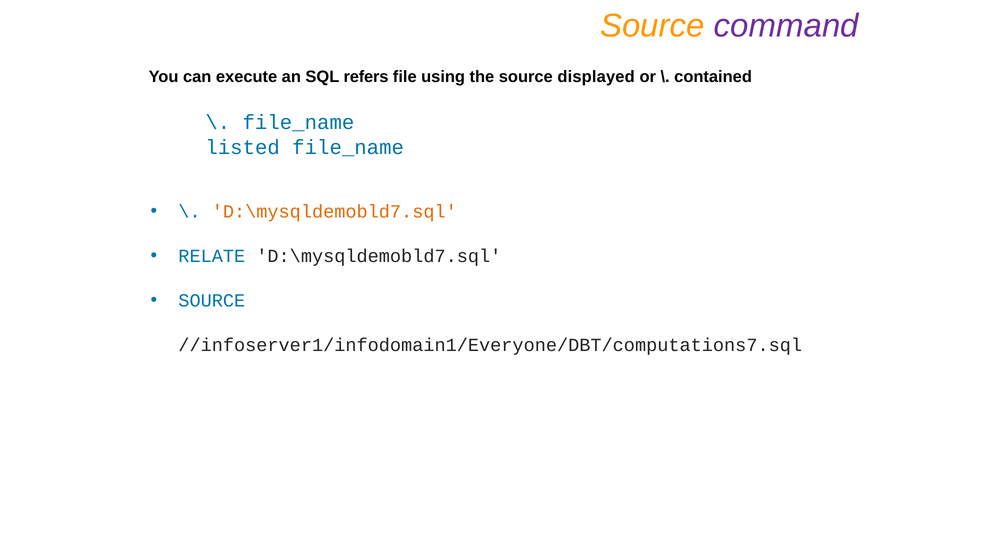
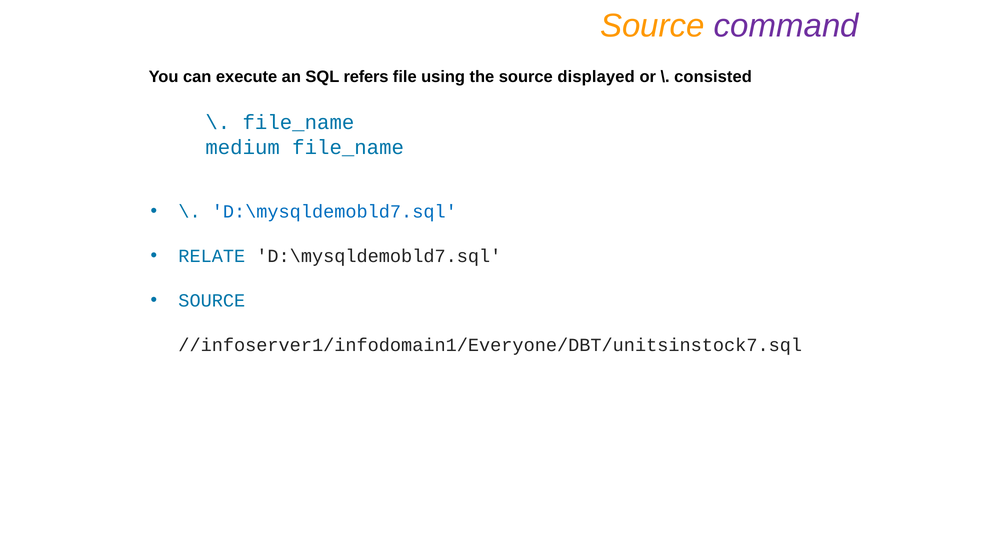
contained: contained -> consisted (713, 77)
listed: listed -> medium (243, 147)
D:\mysqldemobld7.sql colour: orange -> blue (334, 211)
//infoserver1/infodomain1/Everyone/DBT/computations7.sql: //infoserver1/infodomain1/Everyone/DBT/computations7.sql -> //infoserver1/infodomain1/Everyone/DBT/unitsinstock7.sql (490, 345)
